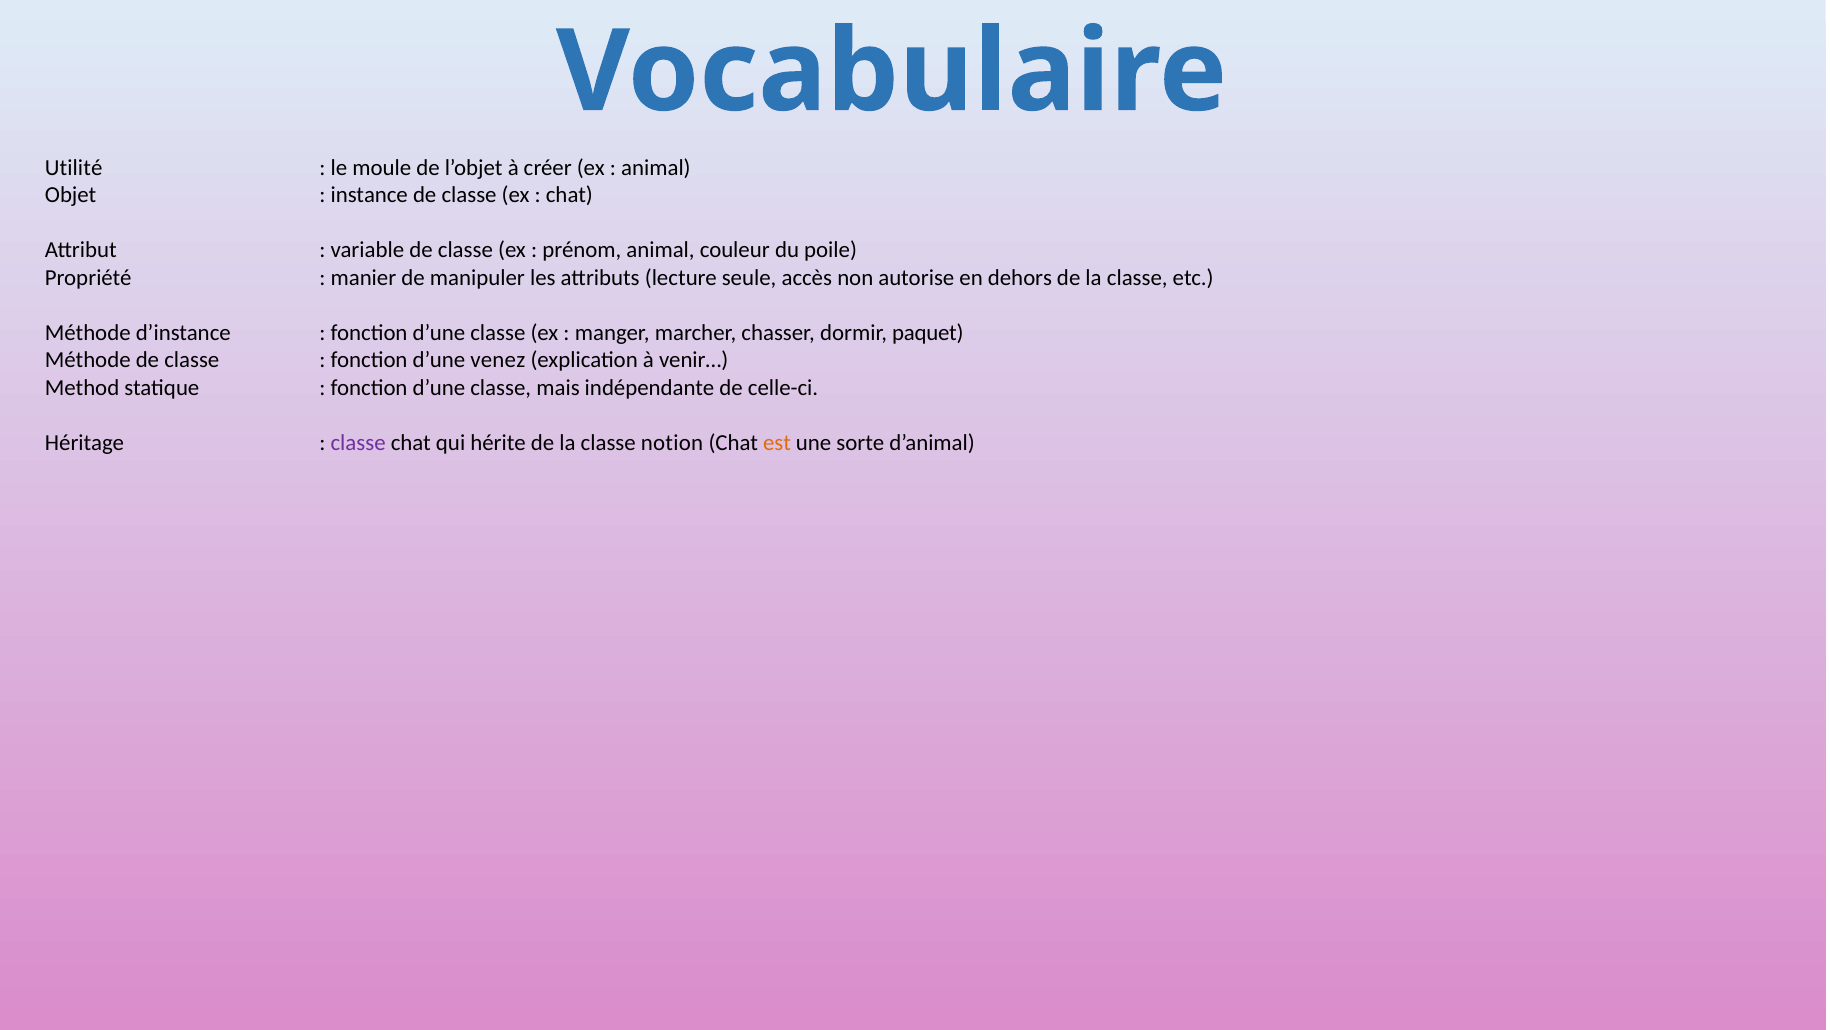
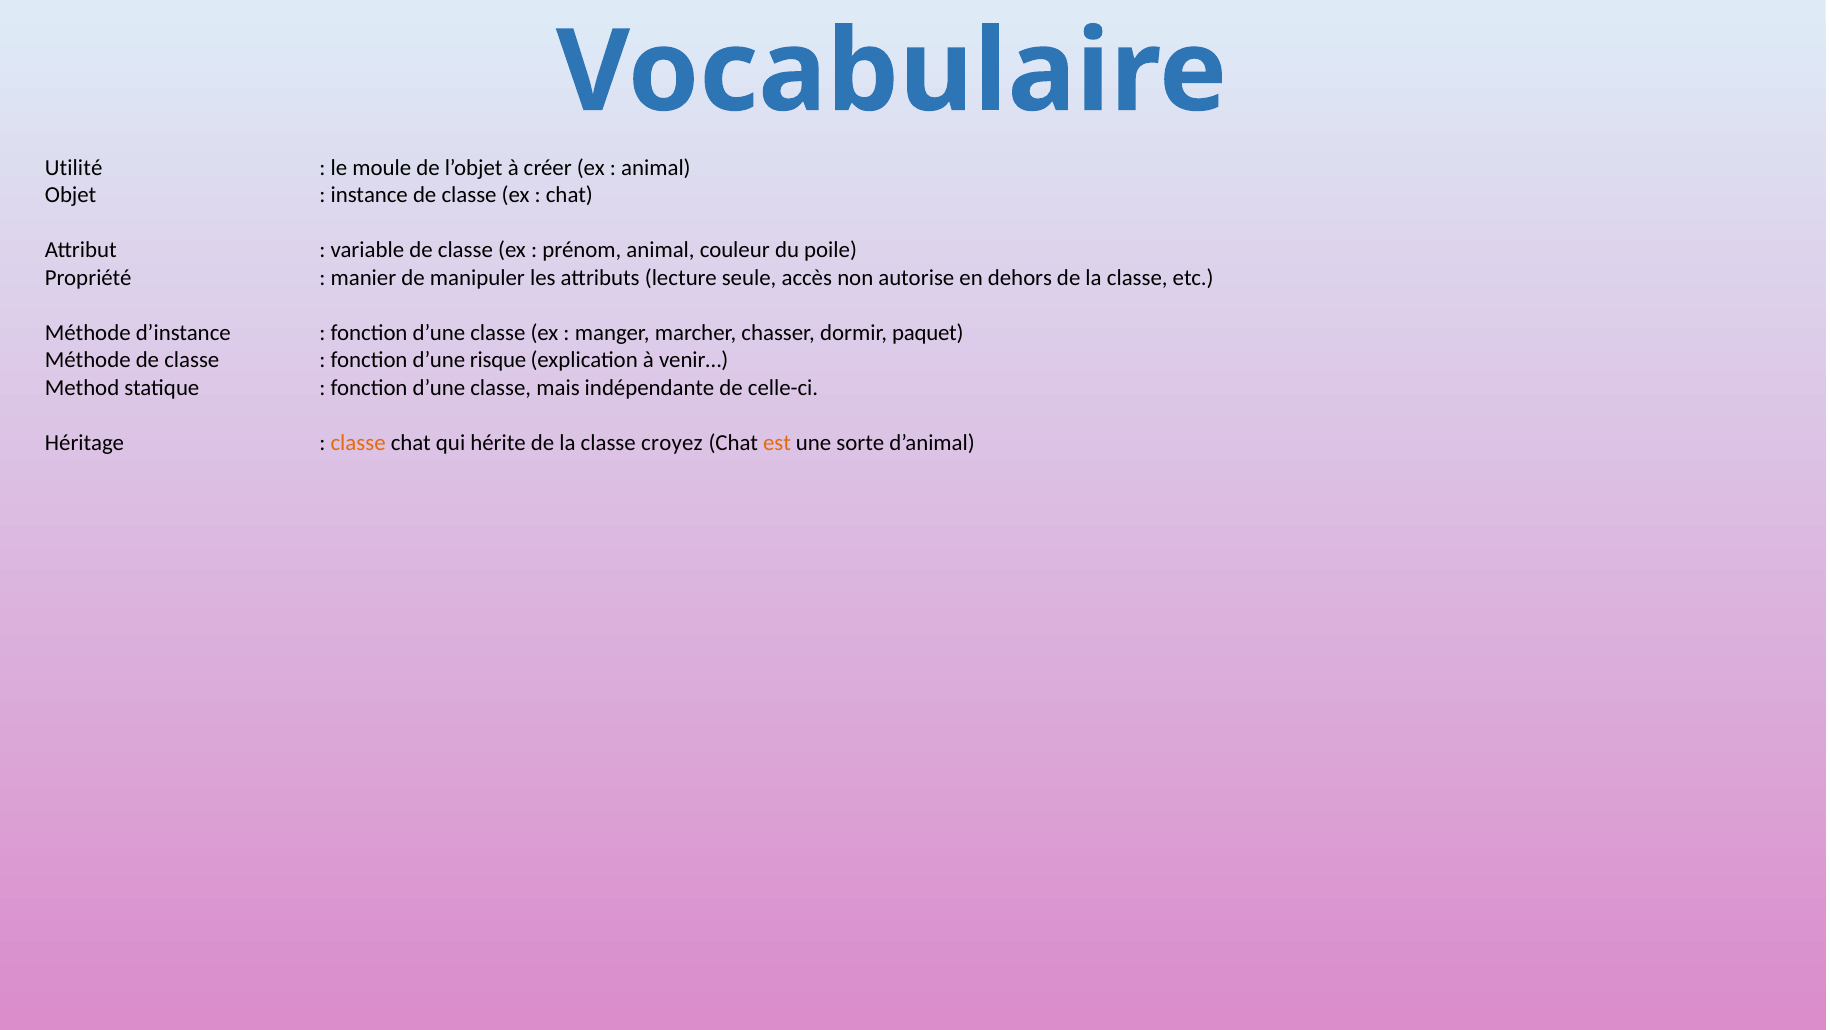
venez: venez -> risque (498, 360)
classe colour: purple -> orange (358, 442)
notion: notion -> croyez (672, 442)
